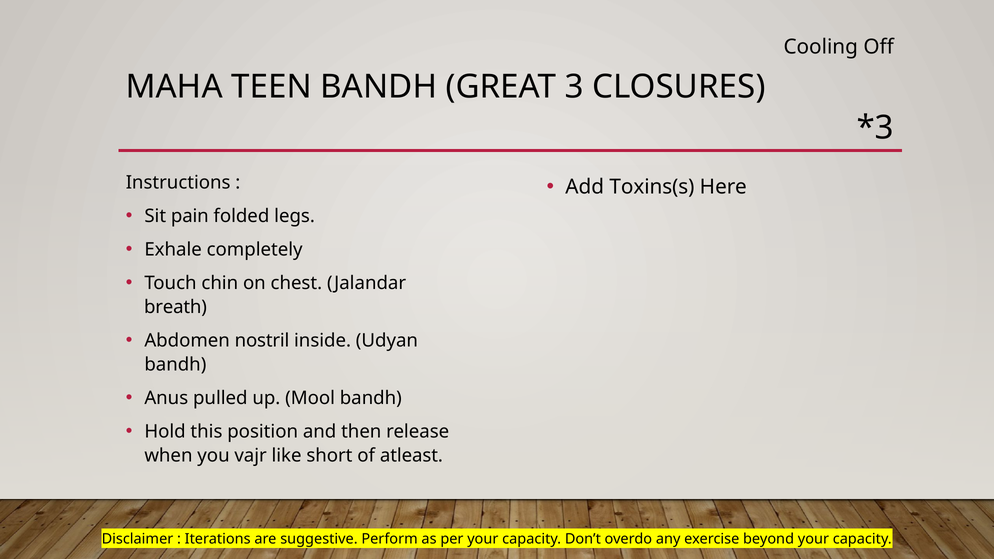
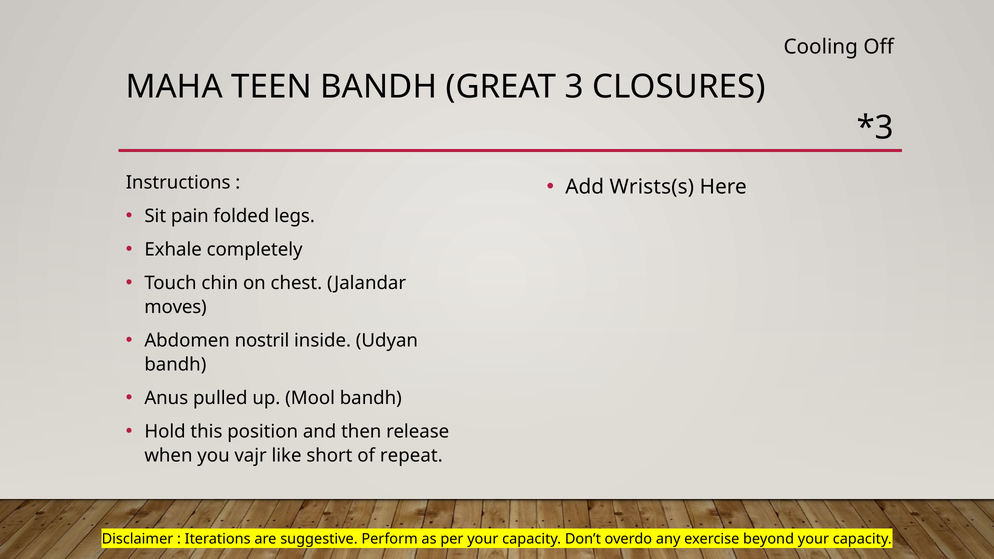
Toxins(s: Toxins(s -> Wrists(s (652, 187)
breath: breath -> moves (175, 307)
atleast: atleast -> repeat (411, 456)
